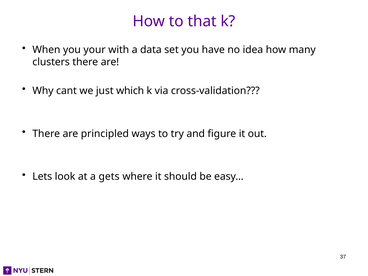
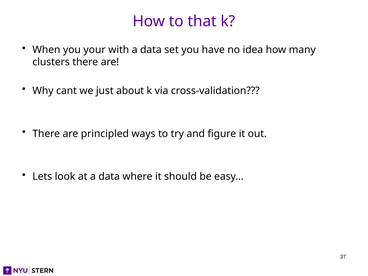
which: which -> about (130, 91)
at a gets: gets -> data (109, 177)
